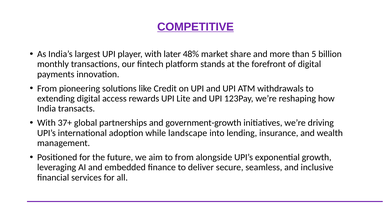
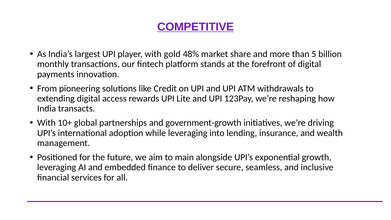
later: later -> gold (172, 54)
37+: 37+ -> 10+ (65, 123)
while landscape: landscape -> leveraging (188, 133)
to from: from -> main (184, 157)
